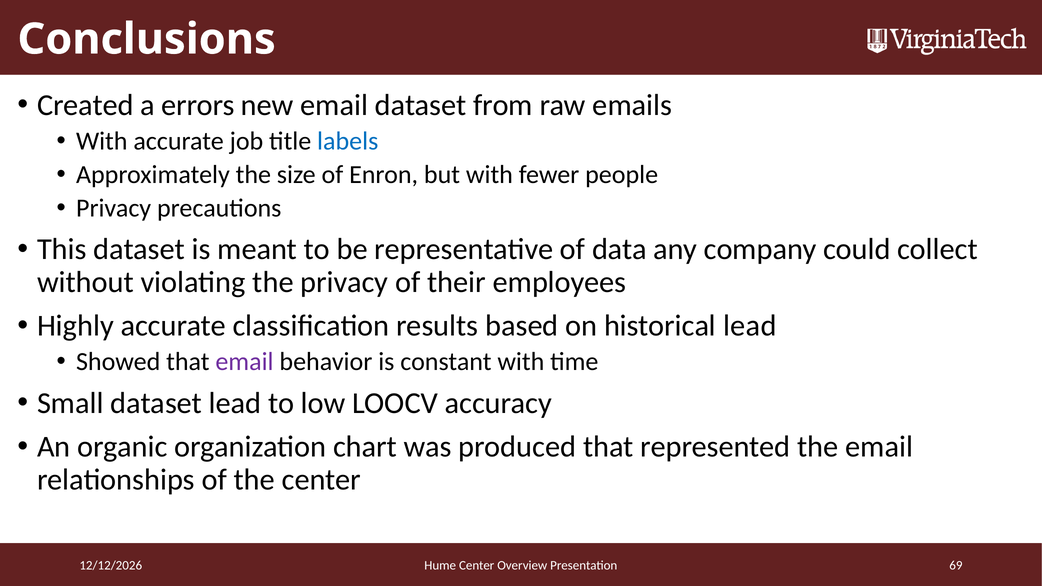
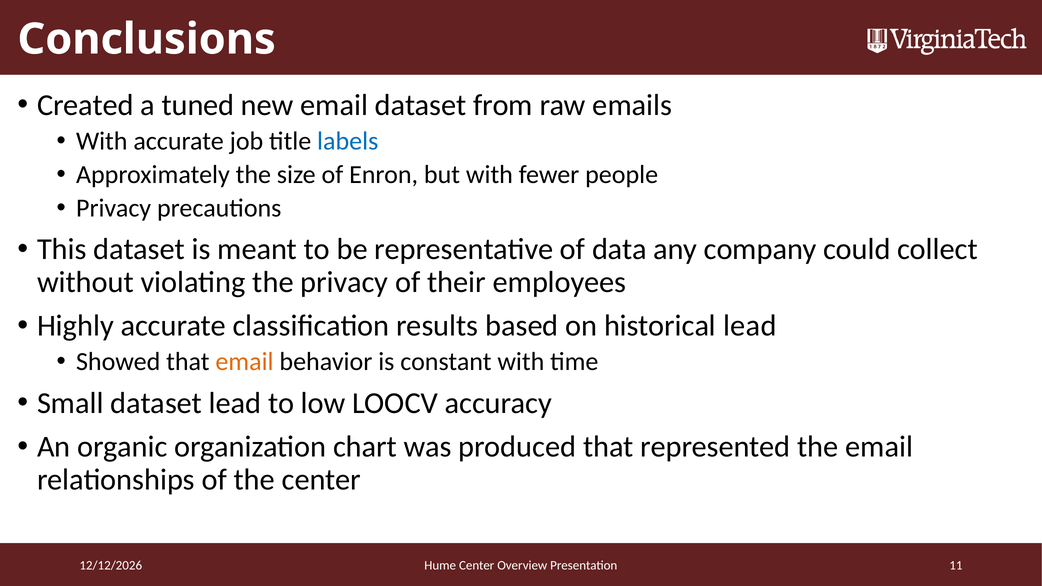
errors: errors -> tuned (198, 105)
email colour: purple -> orange (244, 362)
69: 69 -> 11 (956, 565)
